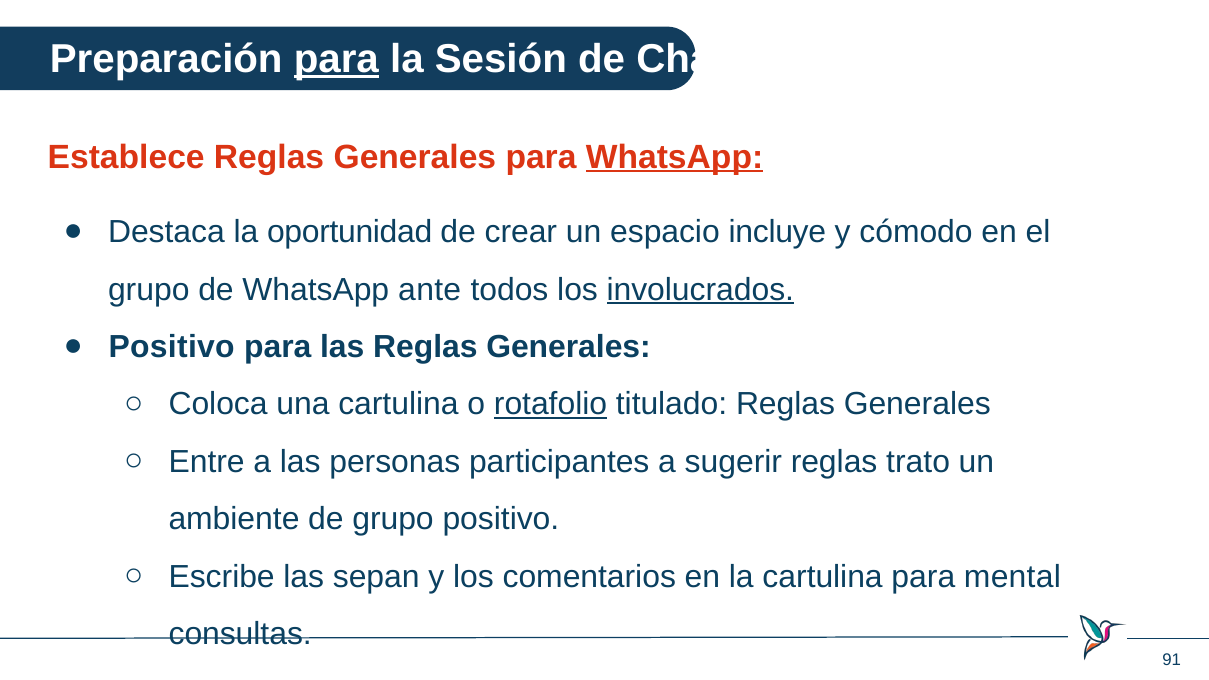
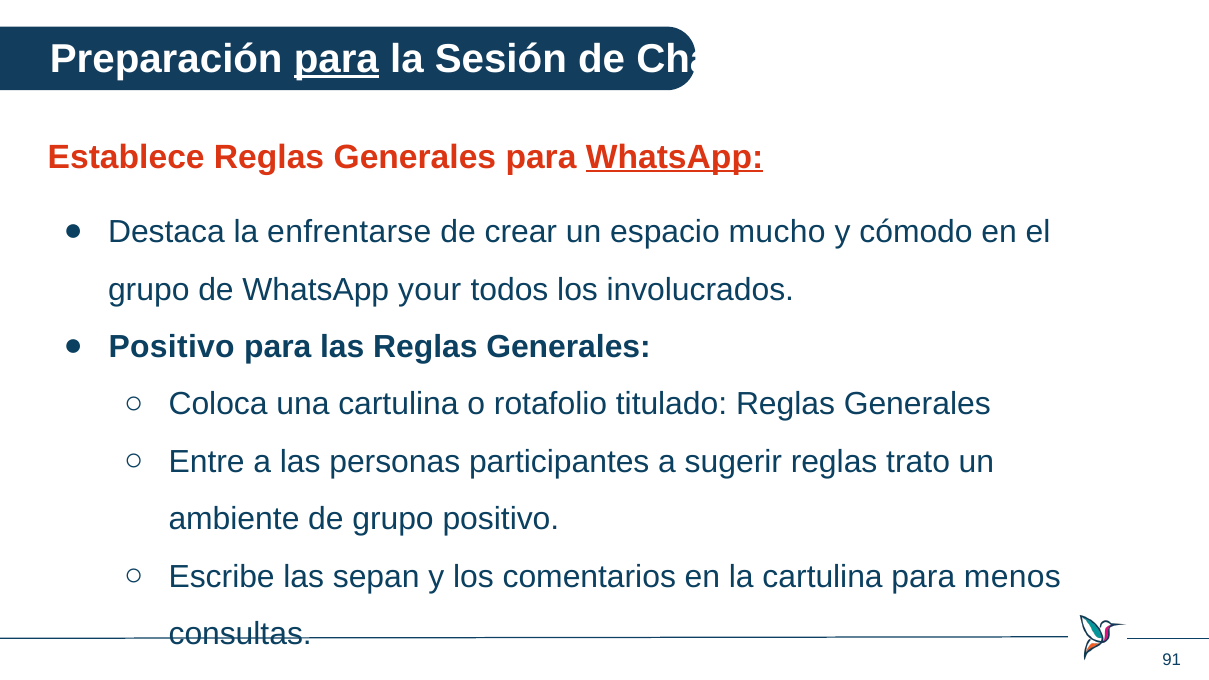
oportunidad: oportunidad -> enfrentarse (349, 232)
incluye: incluye -> mucho (777, 232)
ante: ante -> your (430, 290)
involucrados underline: present -> none (700, 290)
rotafolio underline: present -> none (551, 404)
mental: mental -> menos (1012, 577)
